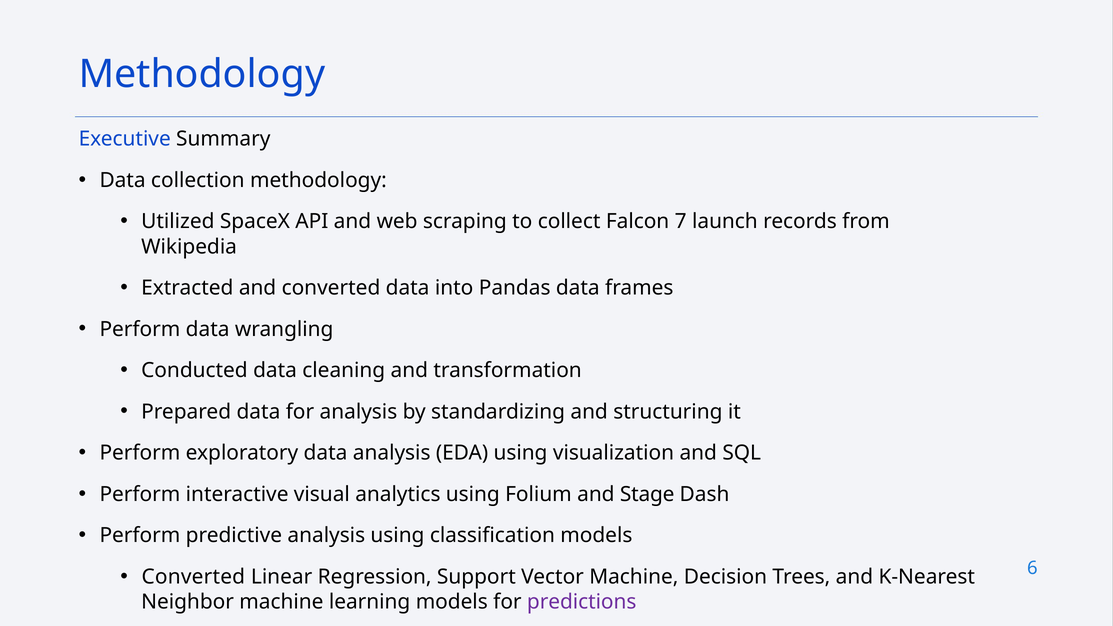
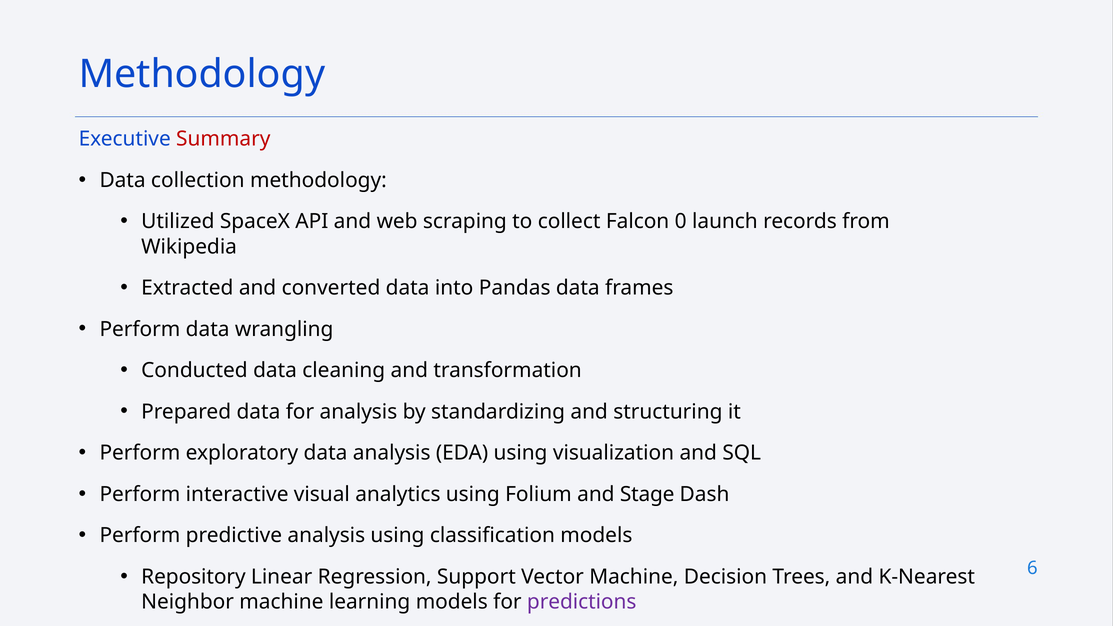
Summary colour: black -> red (223, 139)
7: 7 -> 0 (681, 222)
Converted: Converted -> Repository (193, 577)
